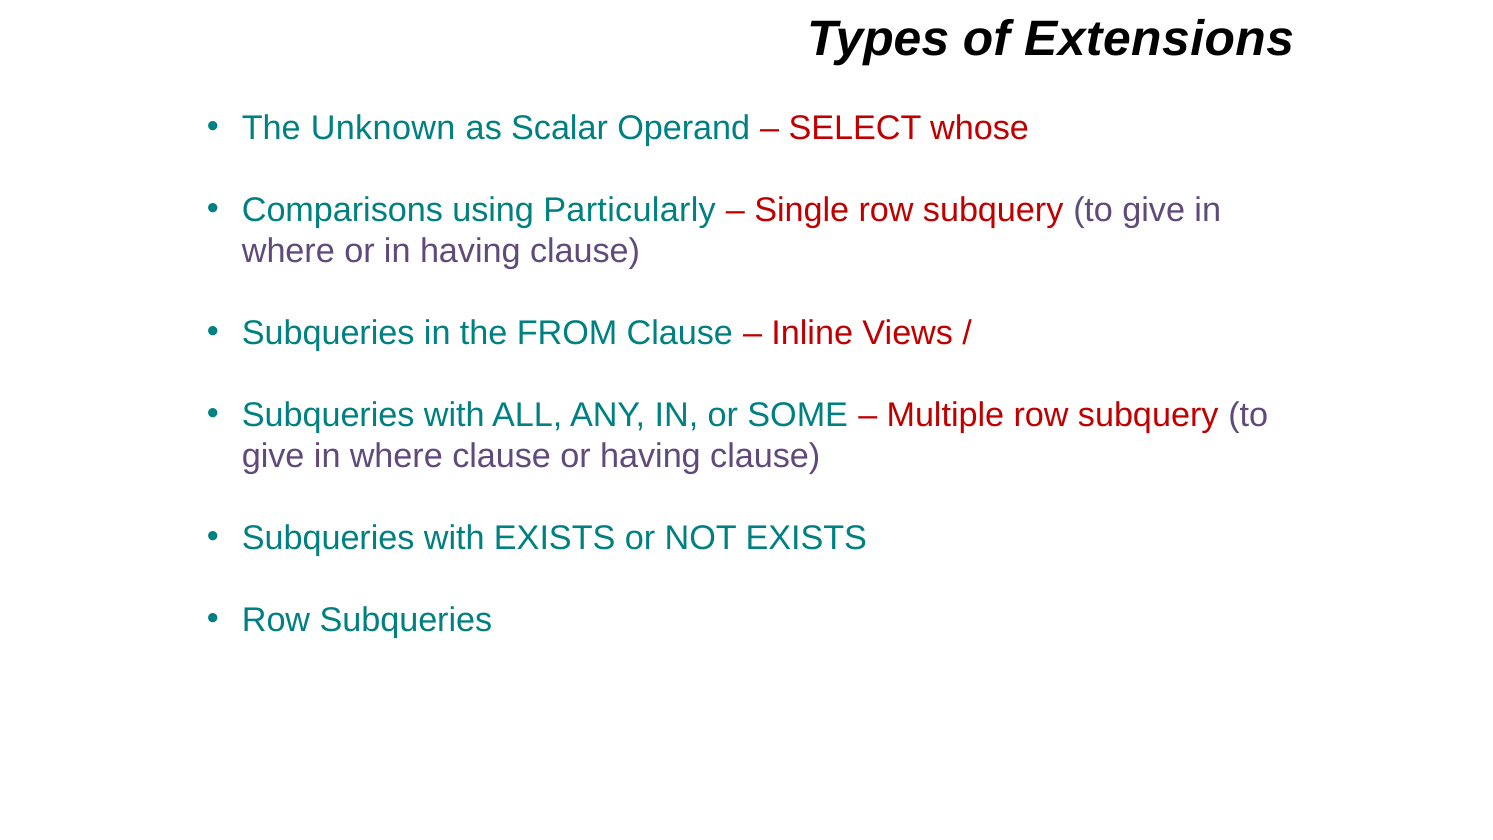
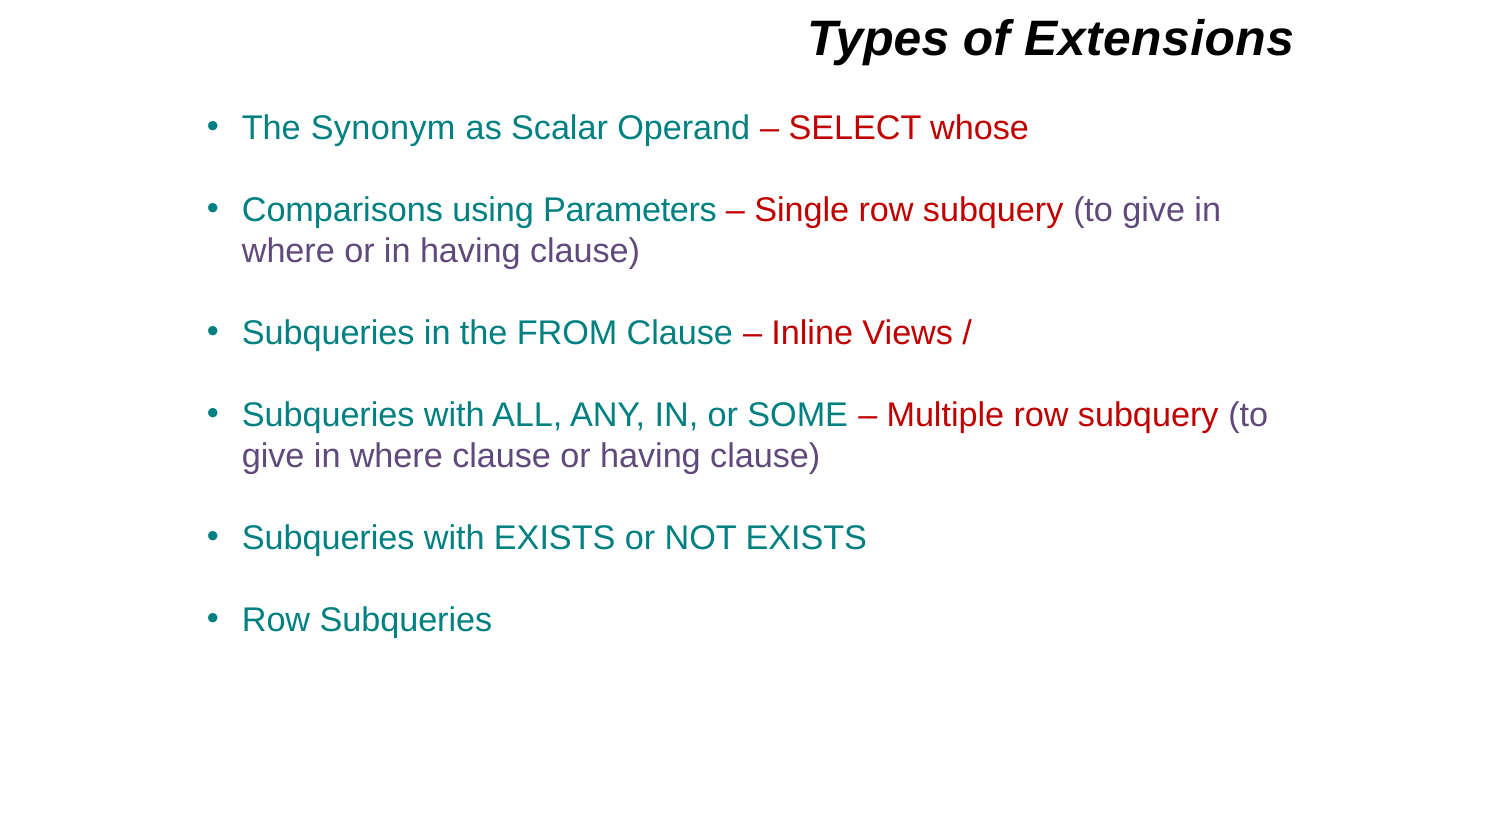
Unknown: Unknown -> Synonym (383, 128)
Particularly: Particularly -> Parameters (630, 210)
